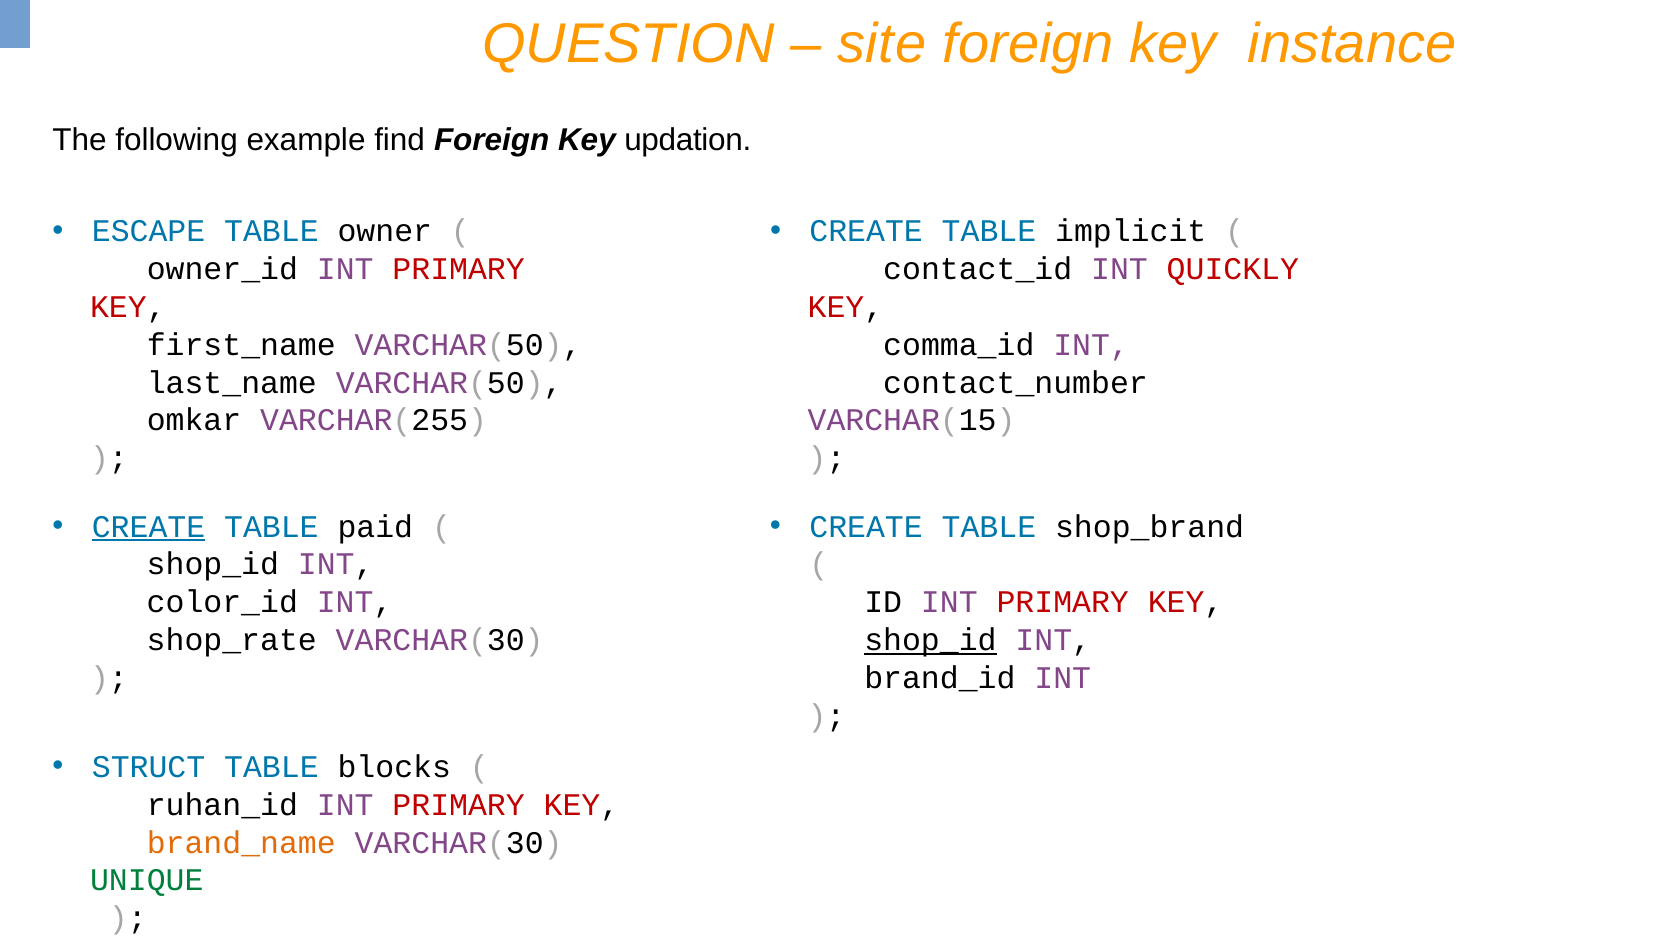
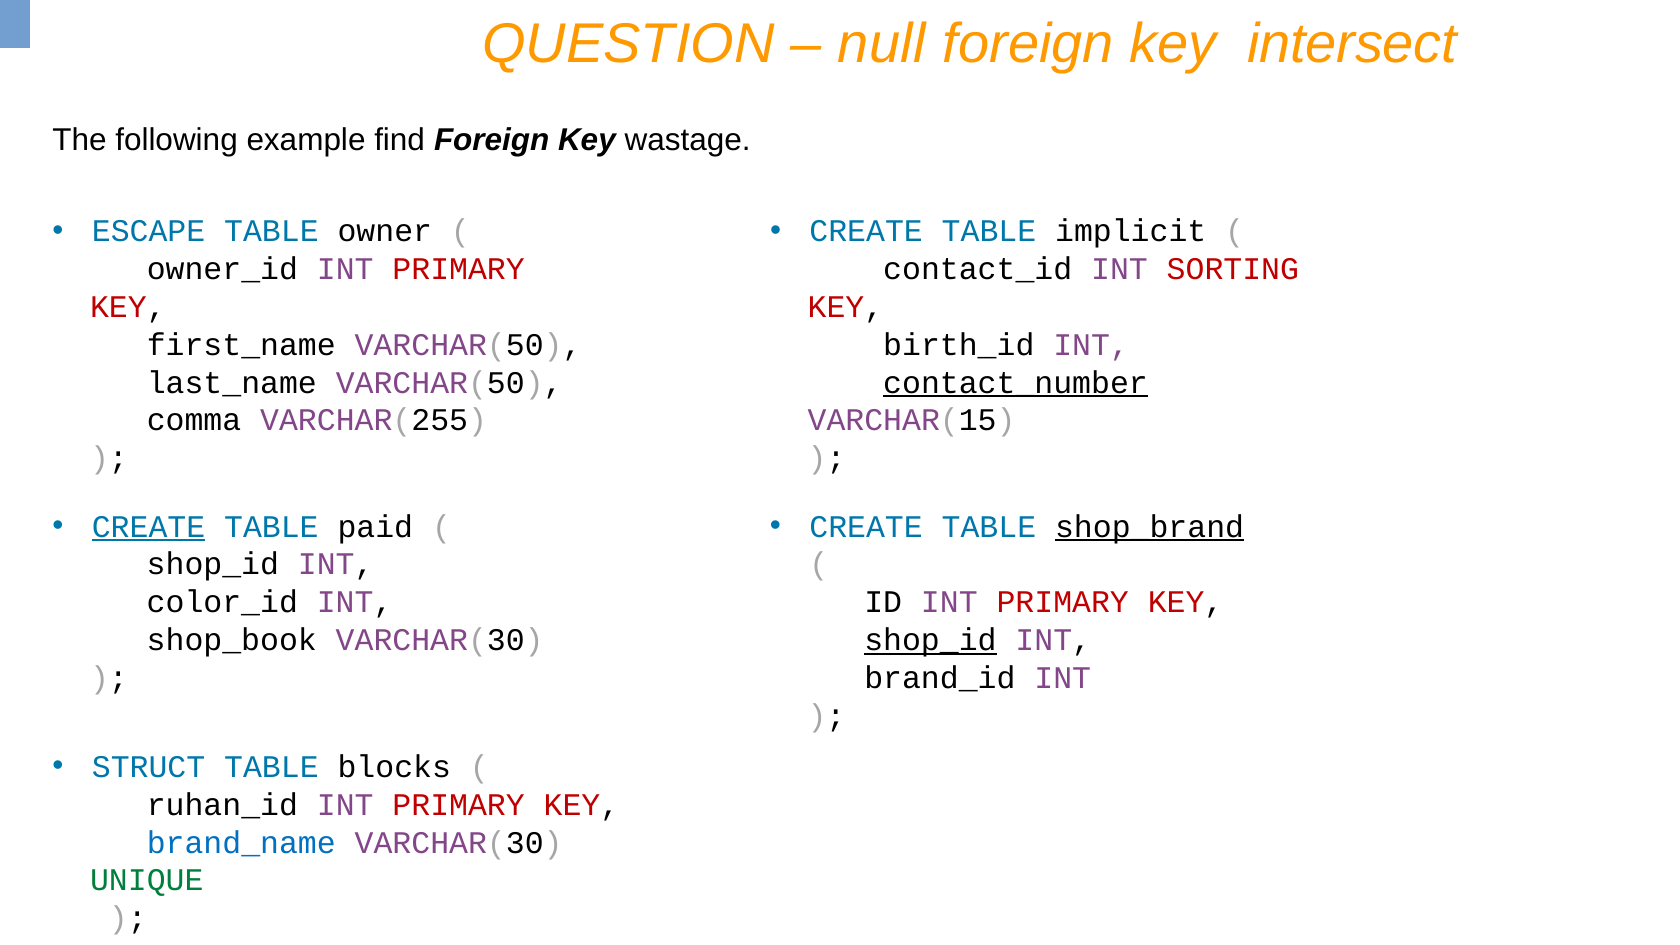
site: site -> null (882, 44)
instance: instance -> intersect (1352, 44)
updation: updation -> wastage (688, 140)
QUICKLY: QUICKLY -> SORTING (1233, 269)
comma_id: comma_id -> birth_id (959, 345)
contact_number underline: none -> present (1016, 383)
omkar: omkar -> comma (194, 420)
shop_brand underline: none -> present (1150, 527)
shop_rate: shop_rate -> shop_book (232, 640)
brand_name colour: orange -> blue (241, 843)
